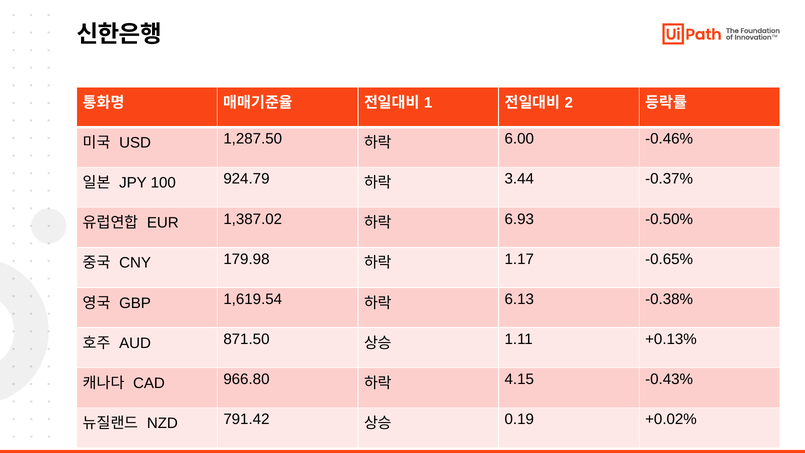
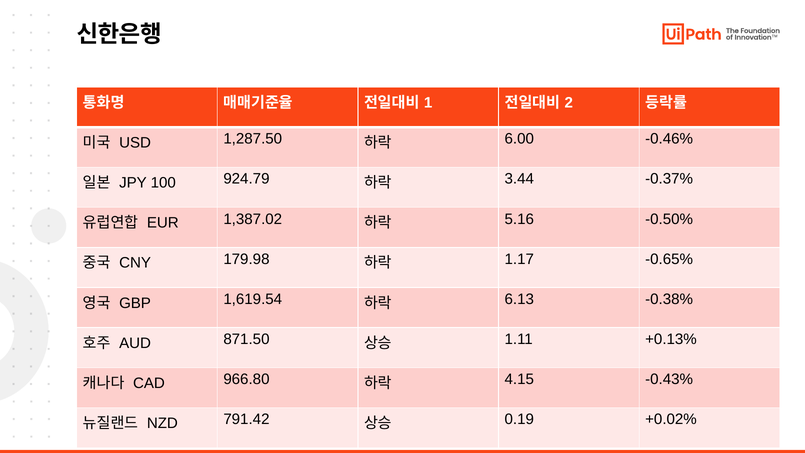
6.93: 6.93 -> 5.16 (519, 219)
